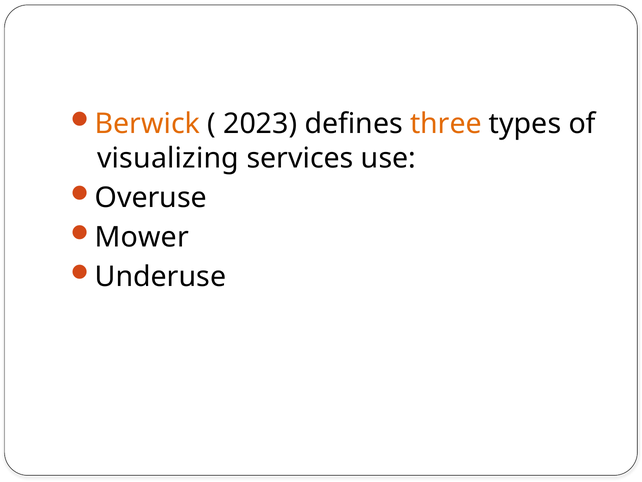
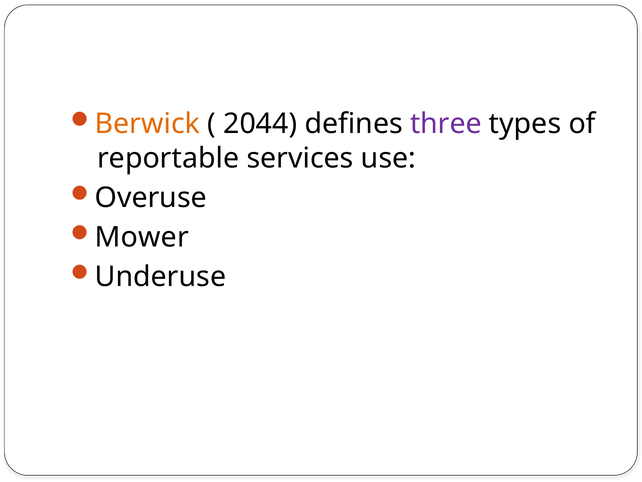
2023: 2023 -> 2044 (260, 124)
three colour: orange -> purple (446, 124)
visualizing: visualizing -> reportable (168, 158)
